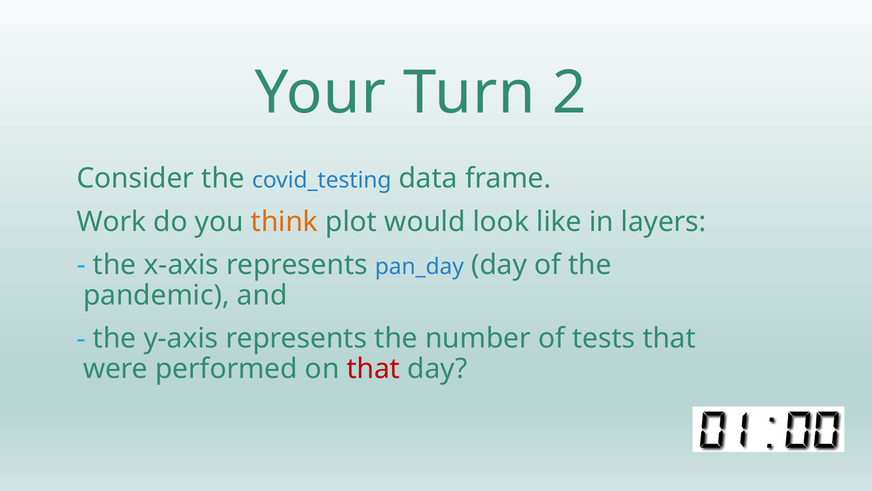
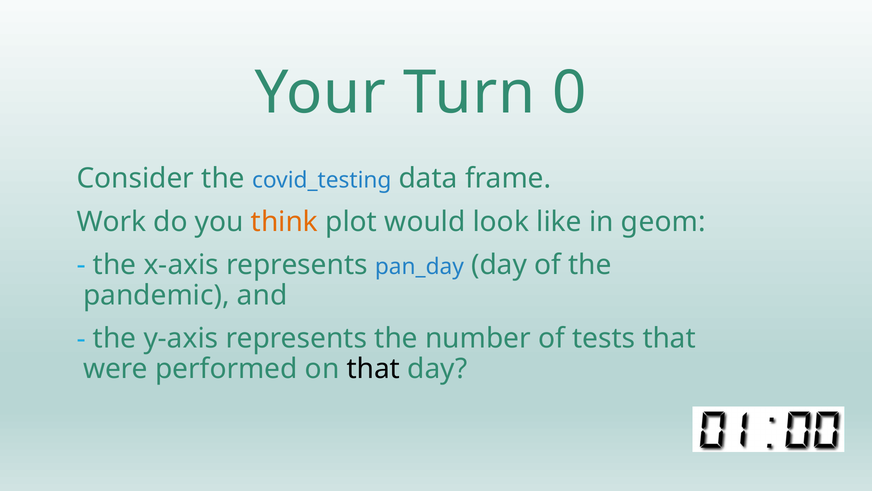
2: 2 -> 0 (570, 93)
layers: layers -> geom (663, 222)
that colour: red -> black (373, 369)
